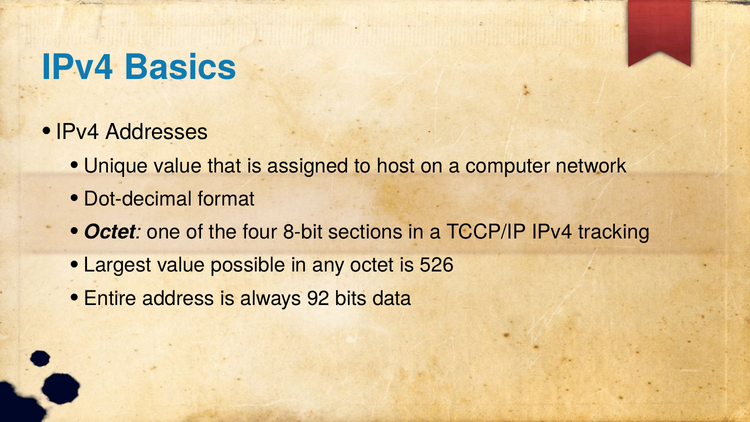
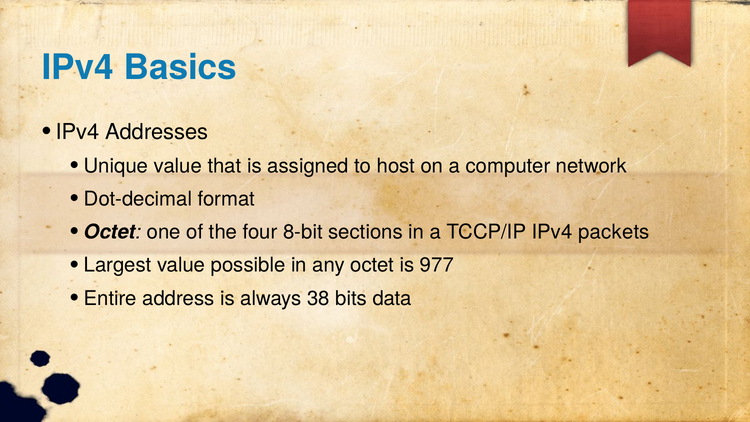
tracking: tracking -> packets (614, 232)
526: 526 -> 977 (437, 265)
92: 92 -> 38 (318, 298)
